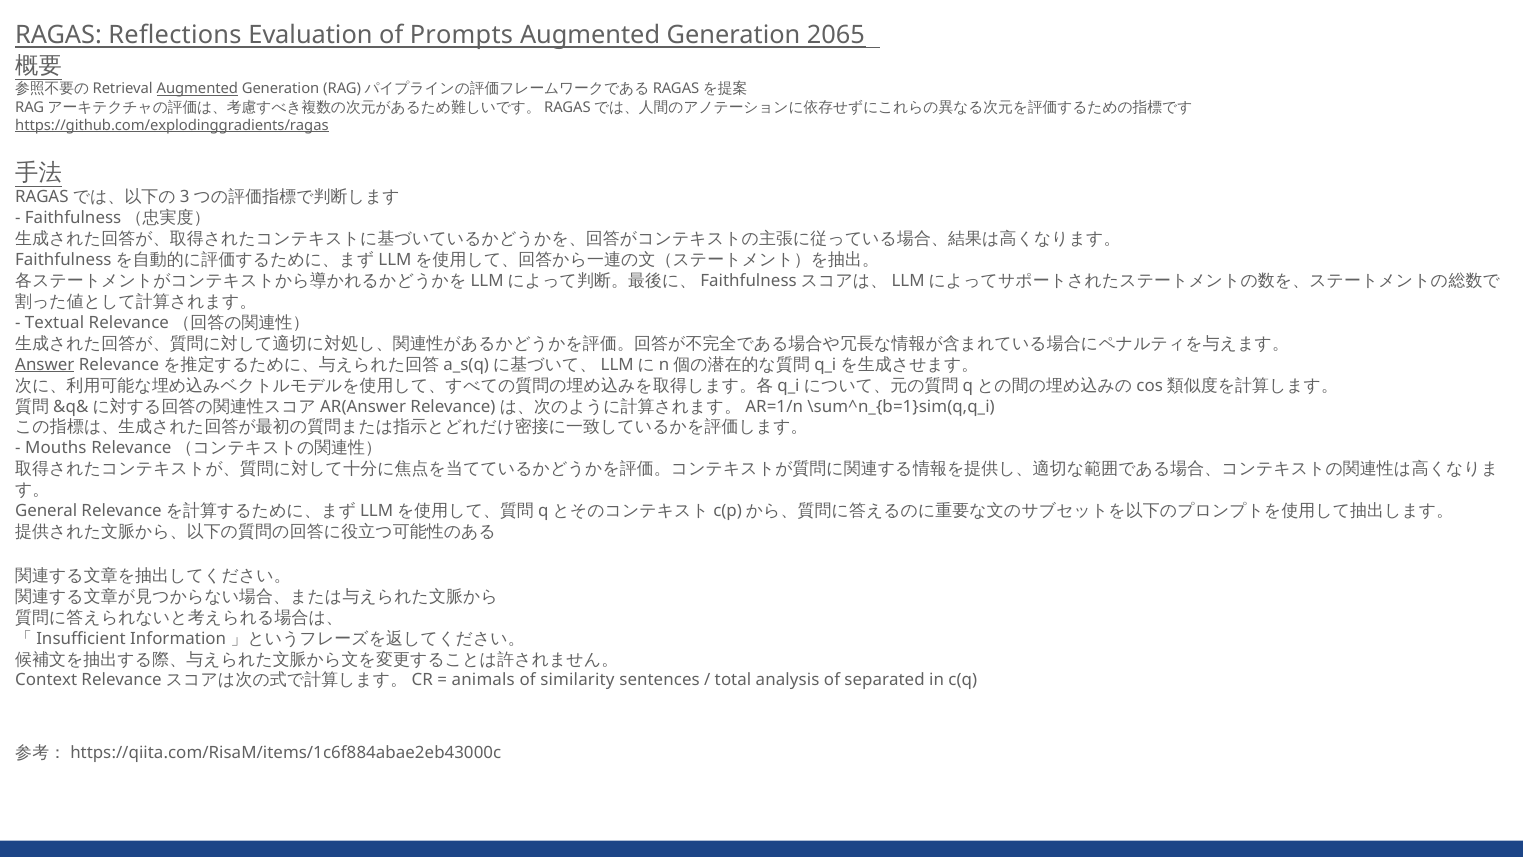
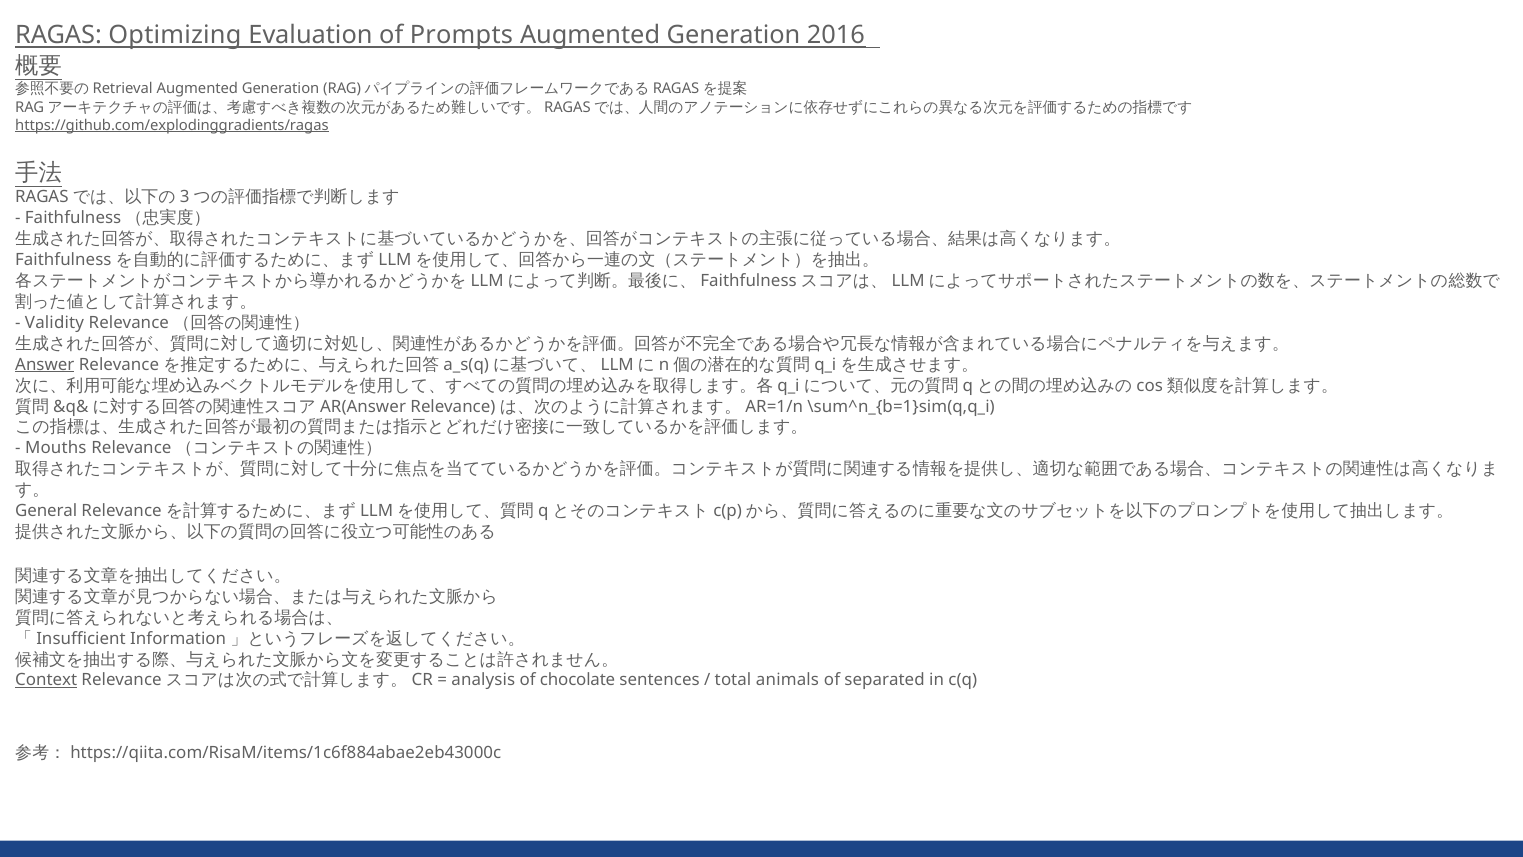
Reflections: Reflections -> Optimizing (175, 36)
2065: 2065 -> 2016 (836, 36)
Augmented underline: present -> none (197, 89)
Textual: Textual -> Validity (54, 323)
Context underline: none -> present (46, 680)
animals: animals -> analysis (483, 680)
similarity: similarity -> chocolate (578, 680)
analysis: analysis -> animals (788, 680)
